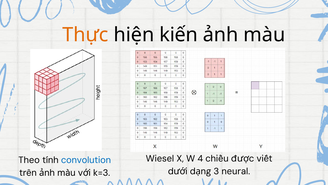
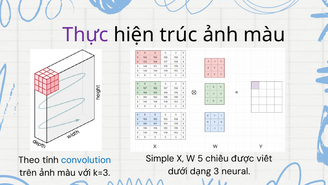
Thực colour: orange -> purple (85, 35)
kiến: kiến -> trúc (178, 35)
Wiesel: Wiesel -> Simple (160, 158)
4: 4 -> 5 (200, 158)
